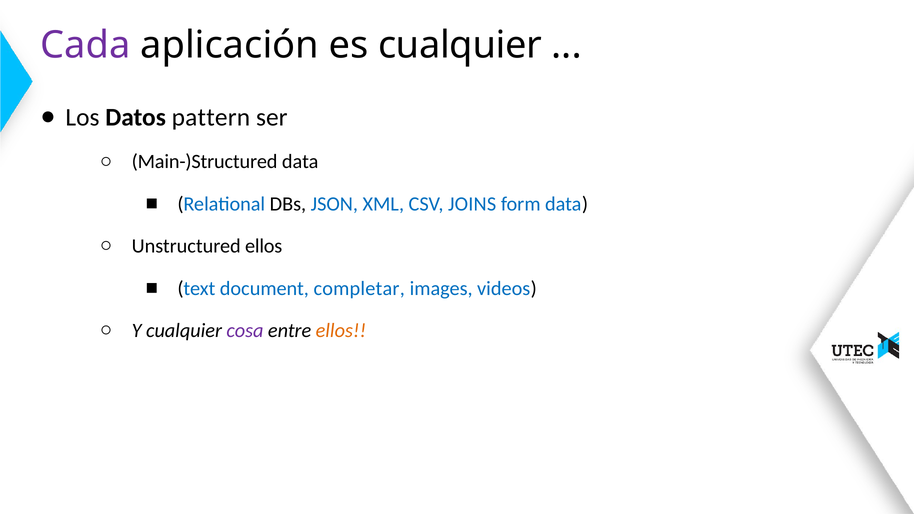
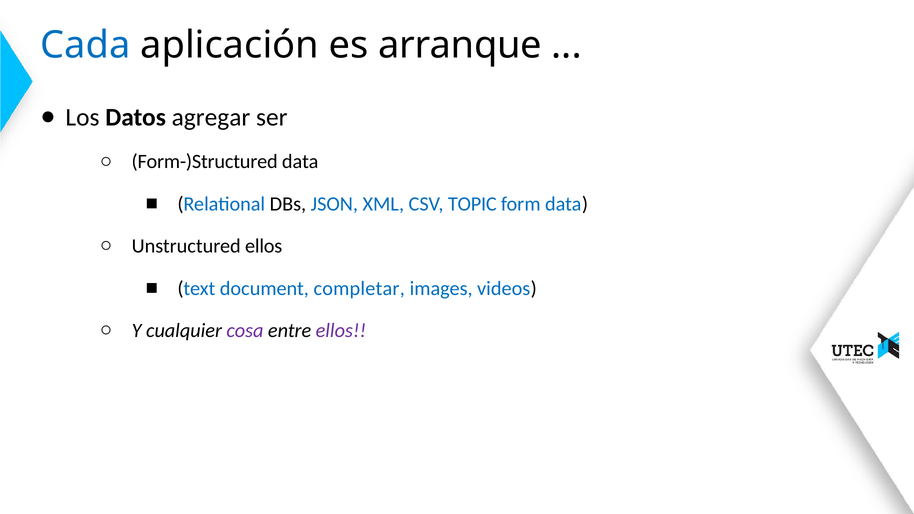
Cada colour: purple -> blue (85, 45)
es cualquier: cualquier -> arranque (460, 45)
pattern: pattern -> agregar (211, 117)
Main-)Structured: Main-)Structured -> Form-)Structured (205, 162)
JOINS: JOINS -> TOPIC (472, 204)
ellos colour: orange -> purple (341, 331)
